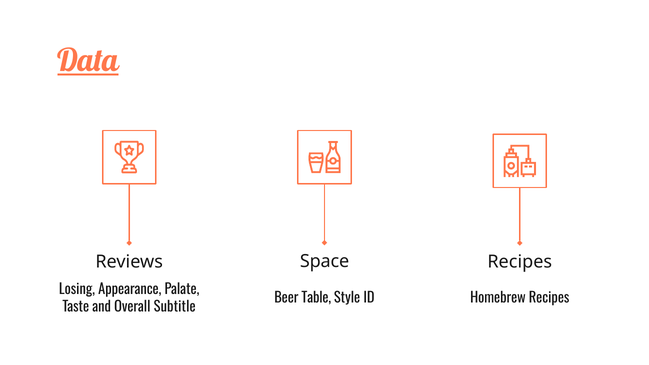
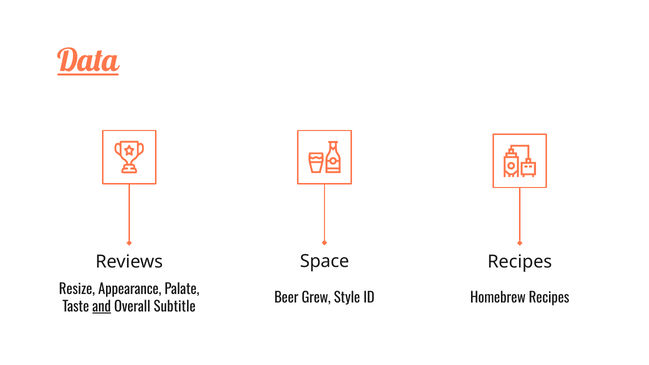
Losing: Losing -> Resize (77, 290)
Table: Table -> Grew (316, 298)
and underline: none -> present (102, 307)
